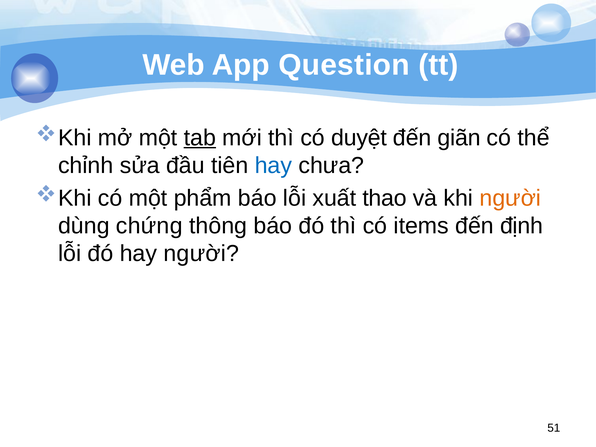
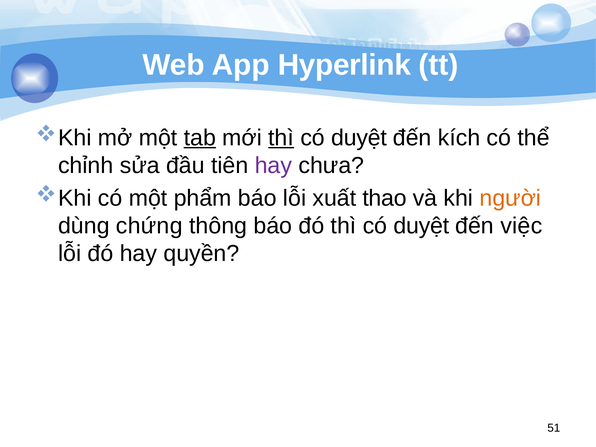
Question: Question -> Hyperlink (344, 65)
thì underline: none -> present (281, 138)
giãn: giãn -> kích (459, 138)
hay colour: blue -> purple (273, 166)
đó thì có items: items -> duyệt (421, 226)
định: định -> việc (521, 226)
hay người: người -> quyền (201, 254)
